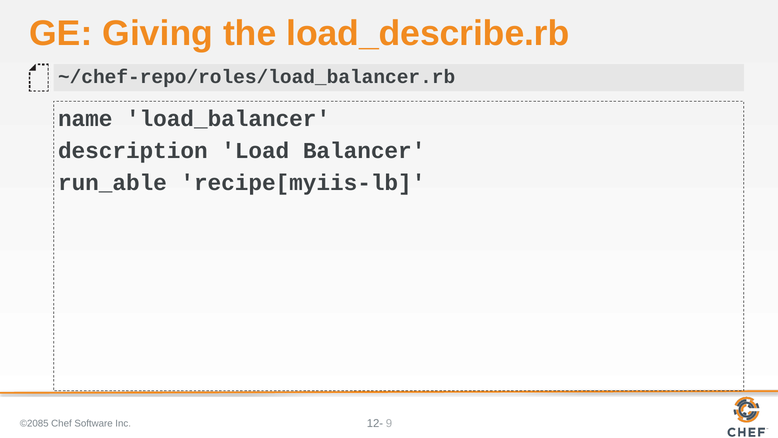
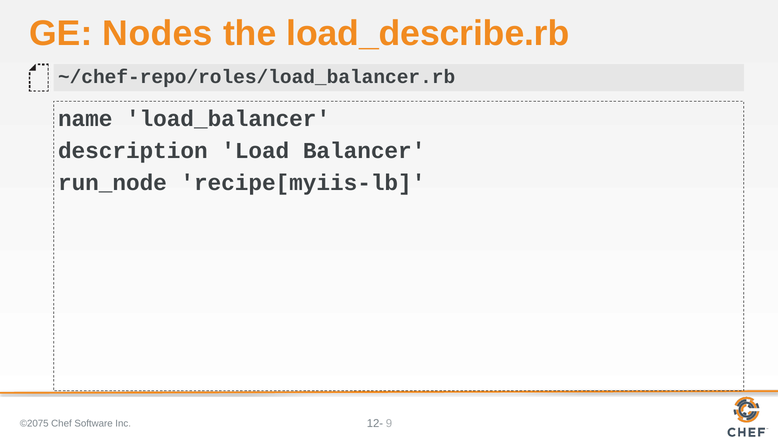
Giving: Giving -> Nodes (158, 34)
run_able: run_able -> run_node (112, 183)
©2085: ©2085 -> ©2075 (34, 423)
